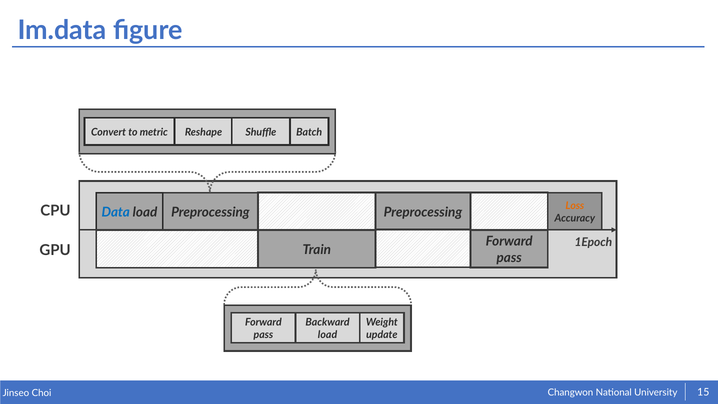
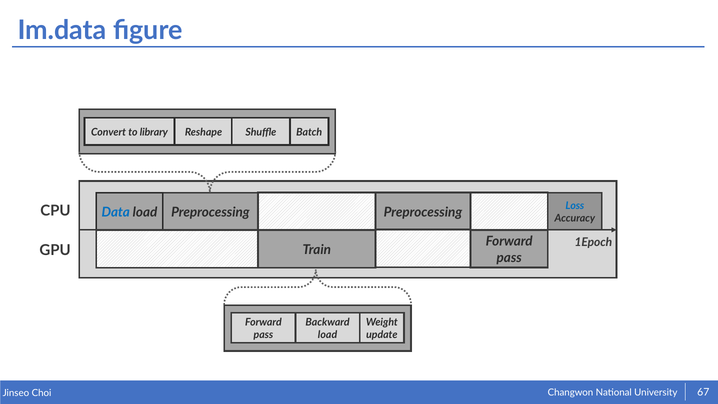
metric: metric -> library (154, 132)
Loss colour: orange -> blue (575, 206)
15: 15 -> 67 (703, 392)
